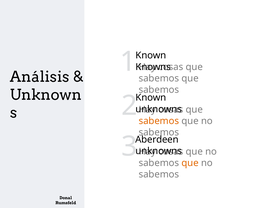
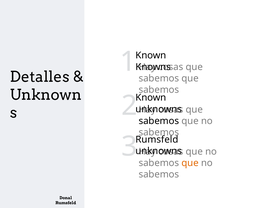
Análisis: Análisis -> Detalles (40, 77)
sabemos colour: orange -> black (159, 121)
Aberdeen: Aberdeen -> Rumsfeld (157, 140)
